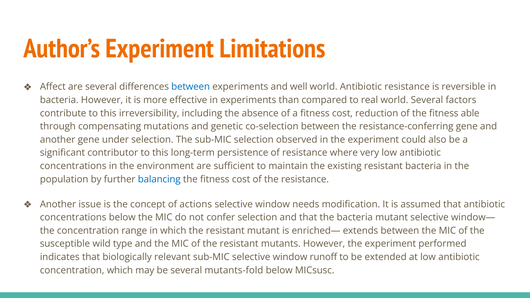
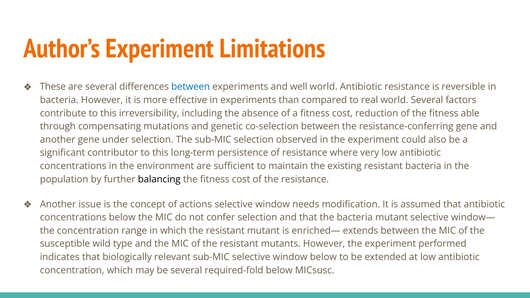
Affect: Affect -> These (53, 87)
balancing colour: blue -> black (159, 179)
window runoff: runoff -> below (323, 257)
mutants-fold: mutants-fold -> required-fold (234, 270)
